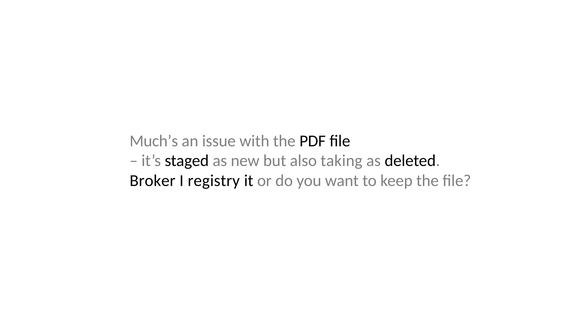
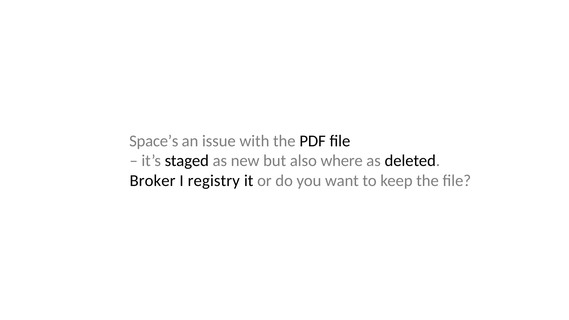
Much’s: Much’s -> Space’s (154, 141)
taking: taking -> where (342, 161)
